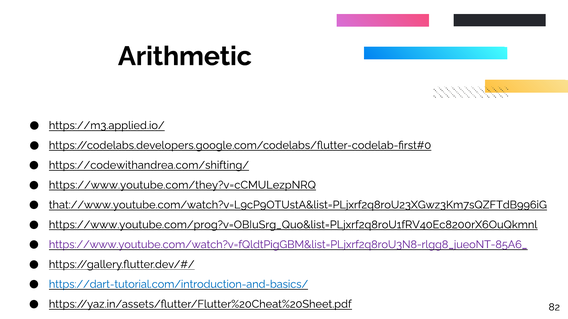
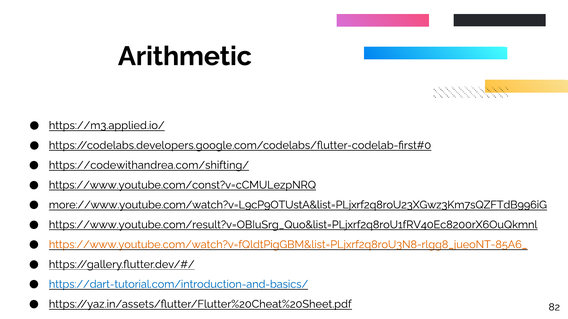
https://www.youtube.com/they?v=cCMULezpNRQ: https://www.youtube.com/they?v=cCMULezpNRQ -> https://www.youtube.com/const?v=cCMULezpNRQ (182, 185)
that://www.youtube.com/watch?v=L9cP9OTUstA&list=PLjxrf2q8roU23XGwz3Km7sQZFTdB996iG: that://www.youtube.com/watch?v=L9cP9OTUstA&list=PLjxrf2q8roU23XGwz3Km7sQZFTdB996iG -> more://www.youtube.com/watch?v=L9cP9OTUstA&list=PLjxrf2q8roU23XGwz3Km7sQZFTdB996iG (298, 205)
https://www.youtube.com/prog?v=OBIuSrg_Quo&list=PLjxrf2q8roU1fRV40Ec8200rX6OuQkmnl: https://www.youtube.com/prog?v=OBIuSrg_Quo&list=PLjxrf2q8roU1fRV40Ec8200rX6OuQkmnl -> https://www.youtube.com/result?v=OBIuSrg_Quo&list=PLjxrf2q8roU1fRV40Ec8200rX6OuQkmnl (293, 225)
https://www.youtube.com/watch?v=fQldtPigGBM&list=PLjxrf2q8roU3N8-rlgg8_jueoNT-85A6_ colour: purple -> orange (288, 245)
